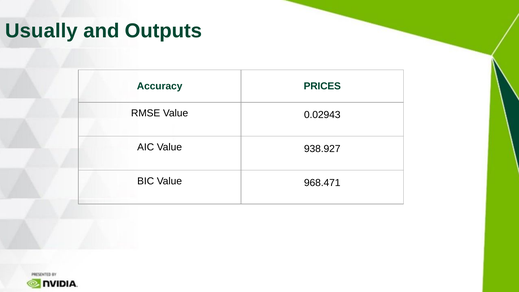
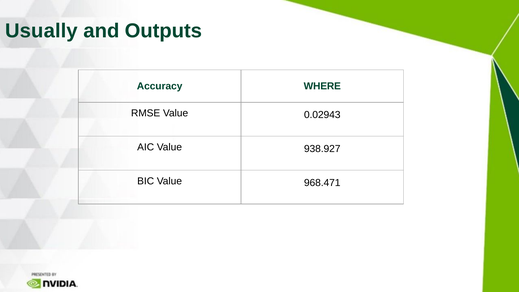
PRICES: PRICES -> WHERE (322, 86)
